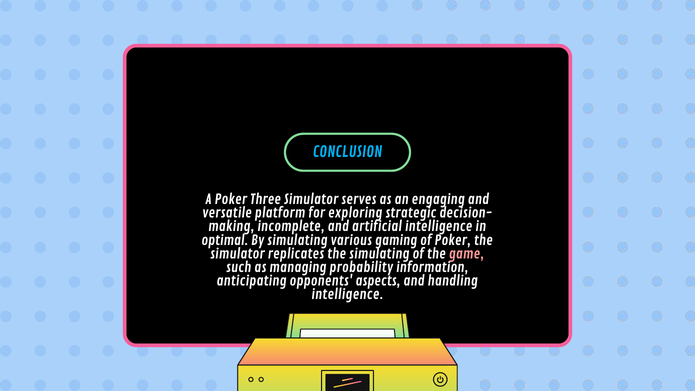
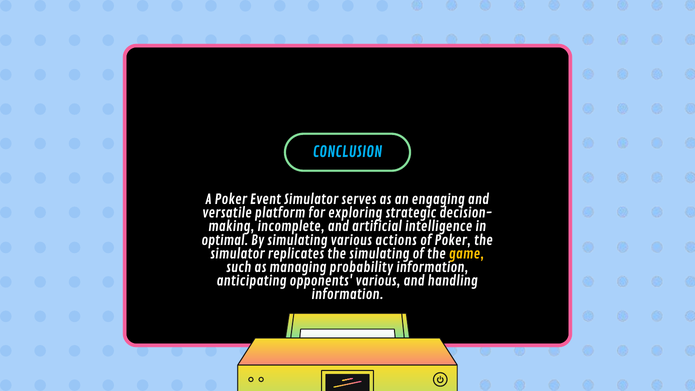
Three: Three -> Event (266, 200)
gaming: gaming -> actions (396, 240)
game colour: pink -> yellow (467, 254)
opponents aspects: aspects -> various (378, 281)
intelligence: intelligence -> information (347, 295)
